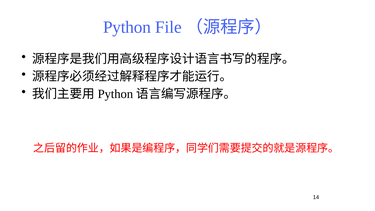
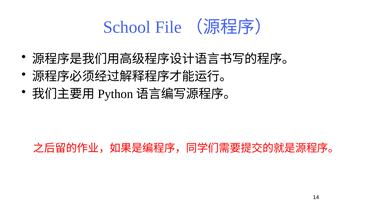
Python: Python -> School (127, 27)
